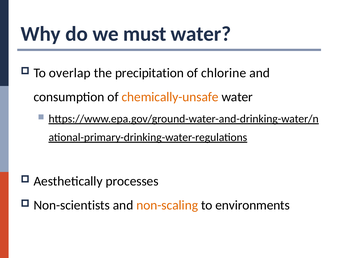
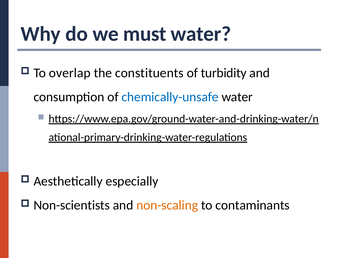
precipitation: precipitation -> constituents (149, 73)
chlorine: chlorine -> turbidity (224, 73)
chemically-unsafe colour: orange -> blue (170, 97)
processes: processes -> especially (132, 181)
environments: environments -> contaminants (253, 205)
